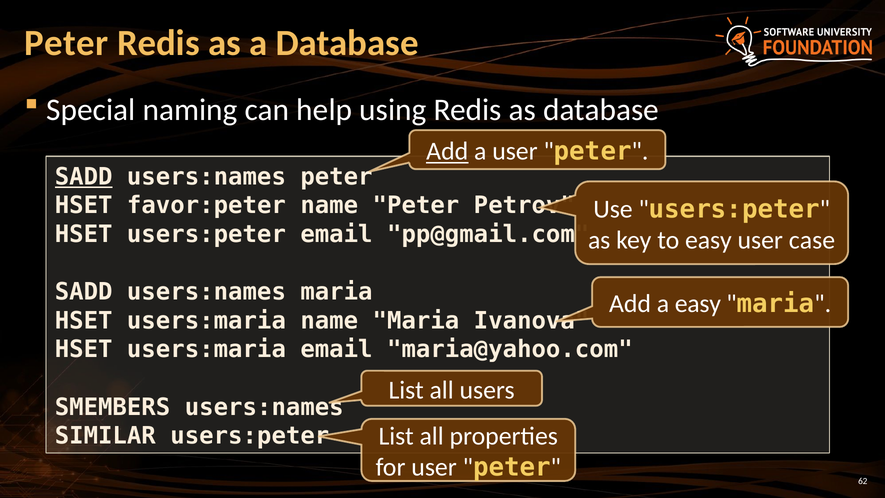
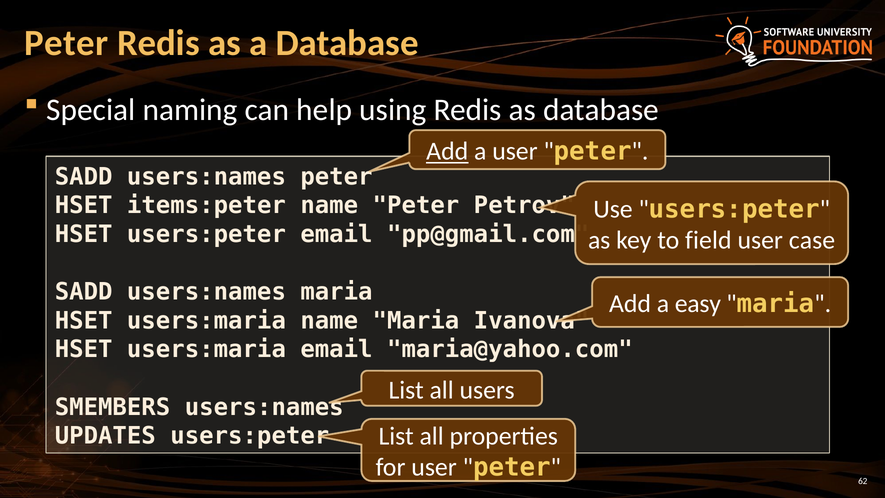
SADD underline: present -> none (84, 177)
favor:peter: favor:peter -> items:peter (206, 206)
to easy: easy -> field (708, 240)
SIMILAR: SIMILAR -> UPDATES (105, 436)
